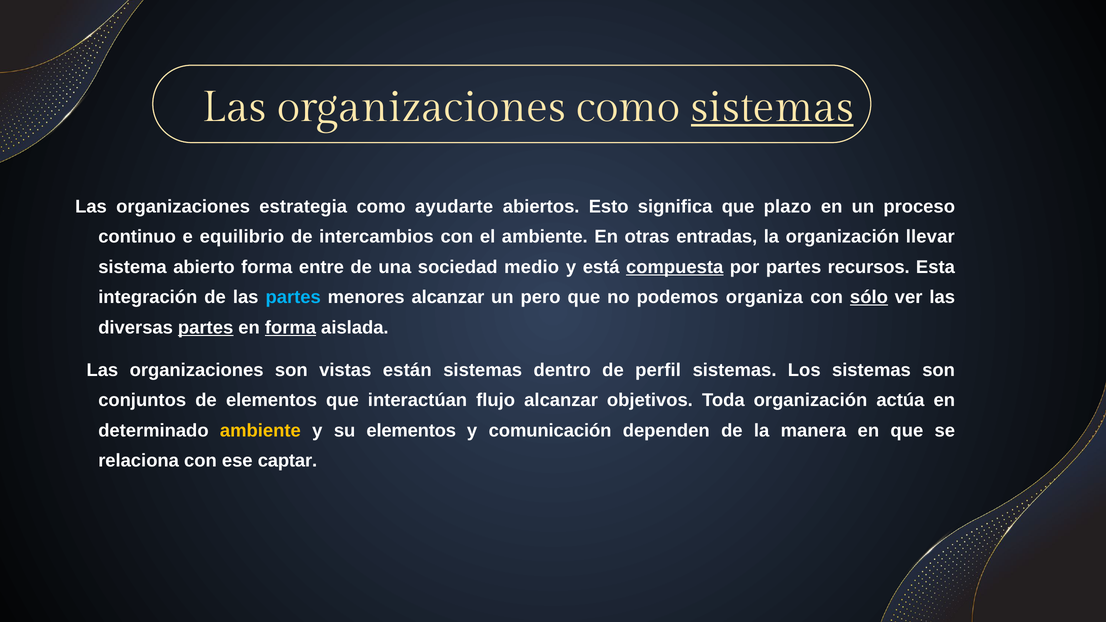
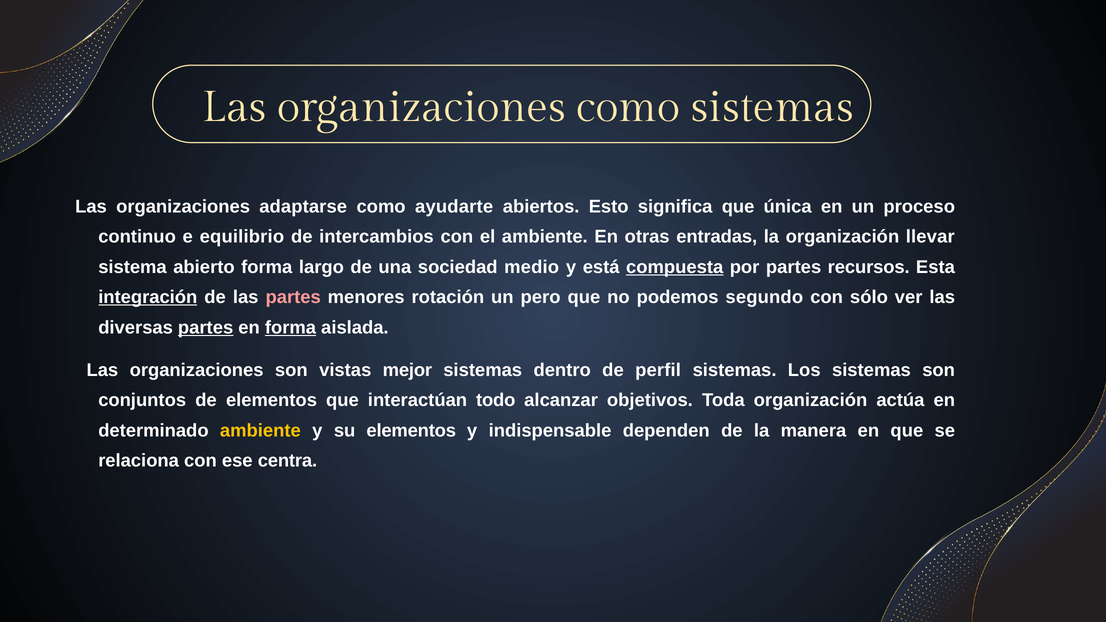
sistemas underline: present -> none (772, 107)
estrategia: estrategia -> adaptarse (303, 207)
plazo: plazo -> única (788, 207)
entre: entre -> largo (321, 267)
integración underline: none -> present (148, 297)
partes colour: light blue -> pink (293, 297)
menores alcanzar: alcanzar -> rotación (448, 297)
organiza: organiza -> segundo (764, 297)
sólo underline: present -> none (869, 297)
están: están -> mejor (407, 370)
flujo: flujo -> todo (496, 400)
comunicación: comunicación -> indispensable (550, 431)
captar: captar -> centra (287, 461)
